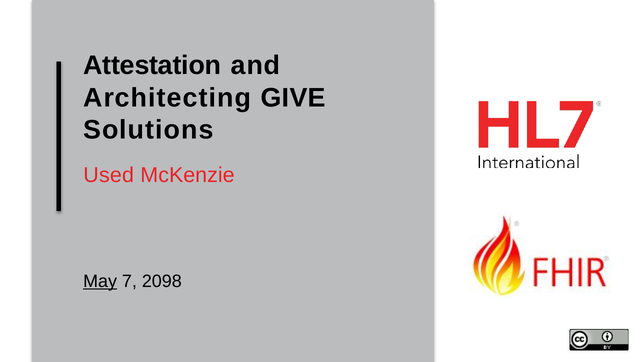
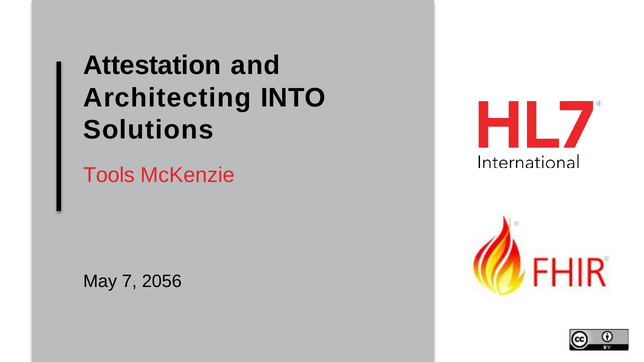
GIVE: GIVE -> INTO (293, 98)
Used: Used -> Tools (109, 175)
May underline: present -> none (100, 282)
2098: 2098 -> 2056 (162, 282)
